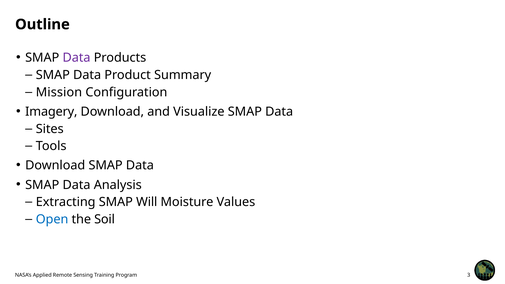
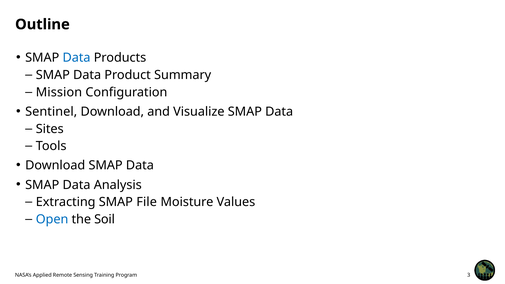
Data colour: purple -> blue (77, 58)
Imagery: Imagery -> Sentinel (51, 112)
Will: Will -> File (147, 202)
